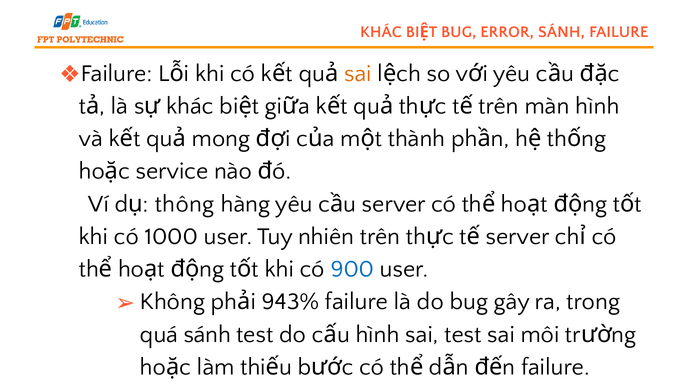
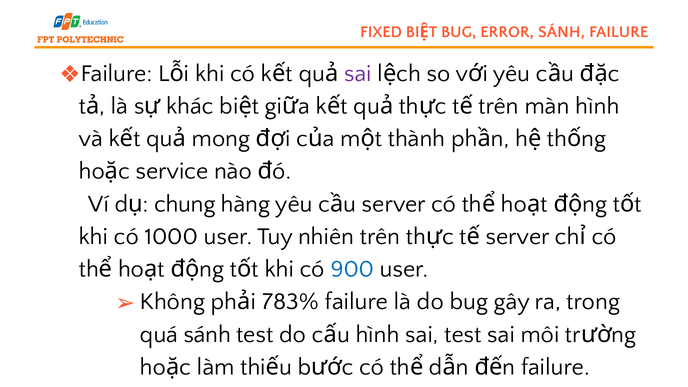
KHÁC: KHÁC -> FIXED (381, 32)
sai colour: orange -> purple (358, 73)
thông: thông -> chung (185, 204)
943%: 943% -> 783% (290, 302)
